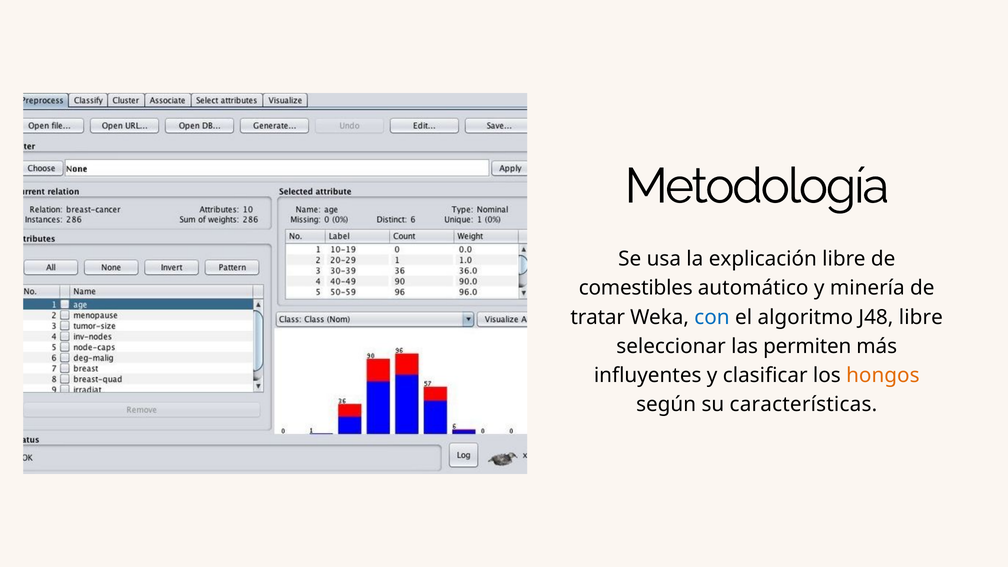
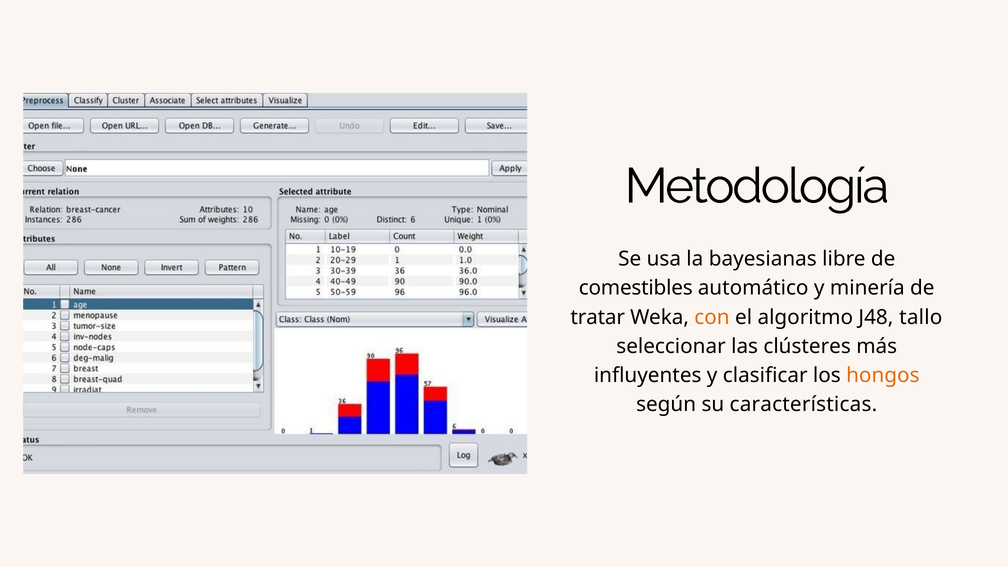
explicación: explicación -> bayesianas (763, 259)
con colour: blue -> orange (712, 317)
J48 libre: libre -> tallo (921, 317)
permiten: permiten -> clústeres (807, 346)
